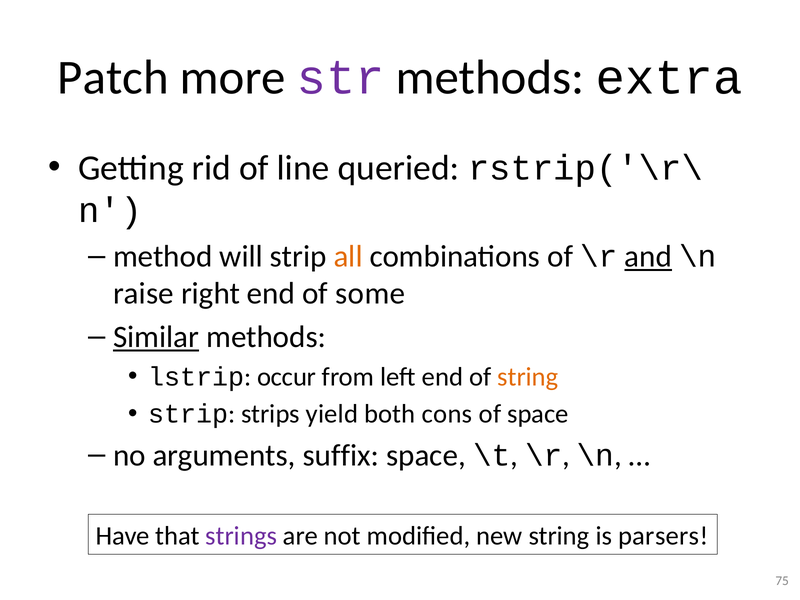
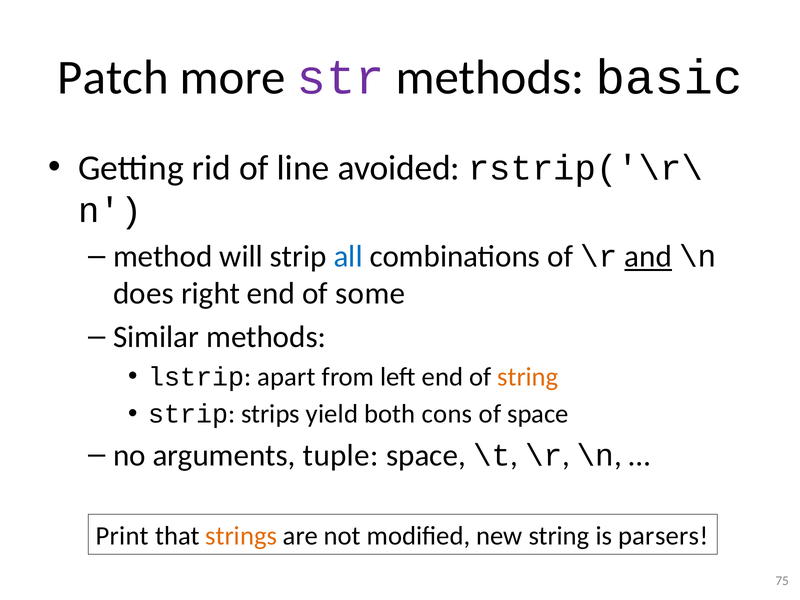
extra: extra -> basic (669, 77)
queried: queried -> avoided (399, 168)
all colour: orange -> blue (348, 256)
raise: raise -> does (143, 294)
Similar underline: present -> none (156, 337)
occur: occur -> apart (286, 377)
suffix: suffix -> tuple (341, 455)
Have: Have -> Print (122, 536)
strings colour: purple -> orange (241, 536)
